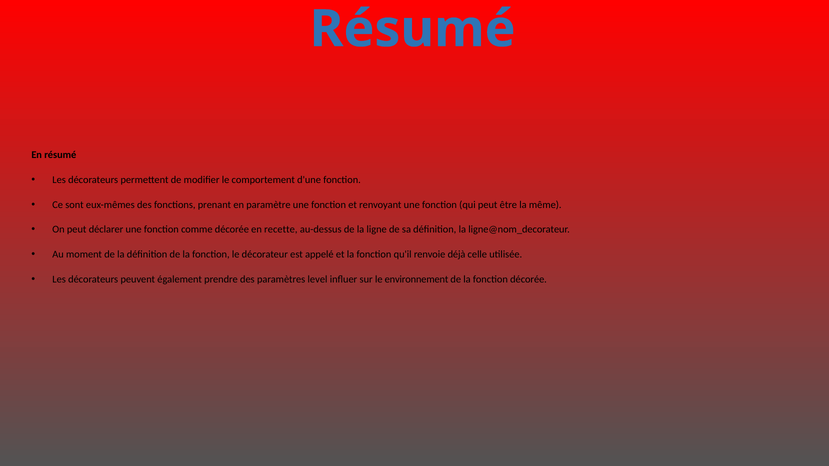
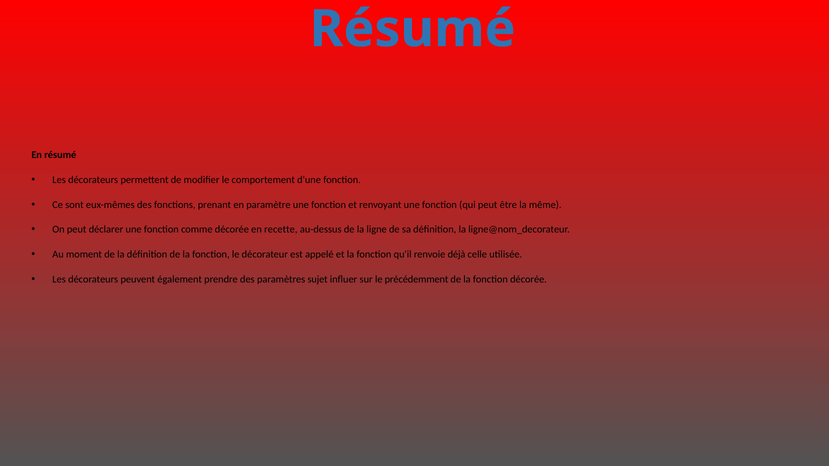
level: level -> sujet (318, 279)
environnement: environnement -> précédemment (417, 279)
